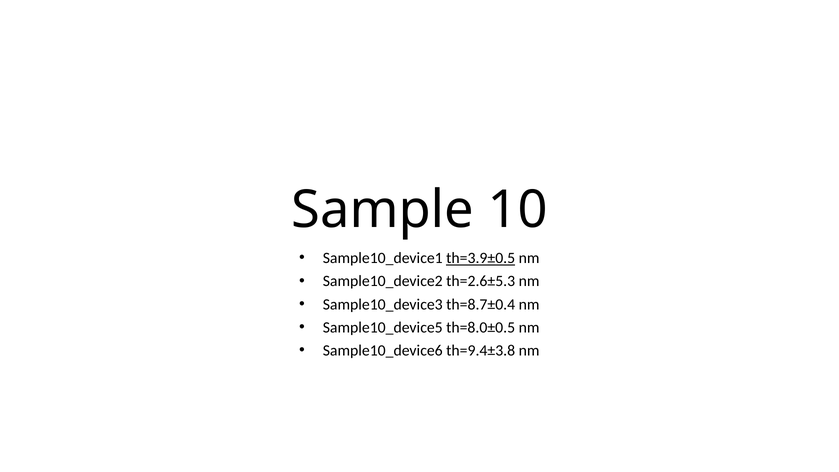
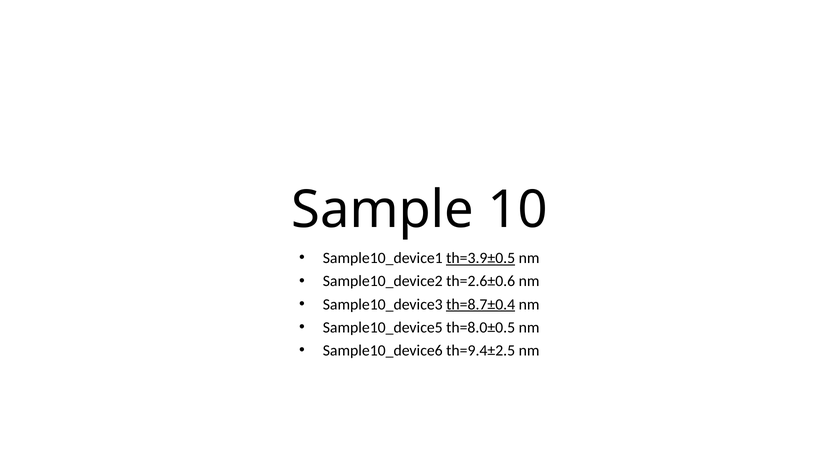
th=2.6±5.3: th=2.6±5.3 -> th=2.6±0.6 (481, 281)
th=8.7±0.4 underline: none -> present (481, 304)
th=9.4±3.8: th=9.4±3.8 -> th=9.4±2.5 (481, 351)
